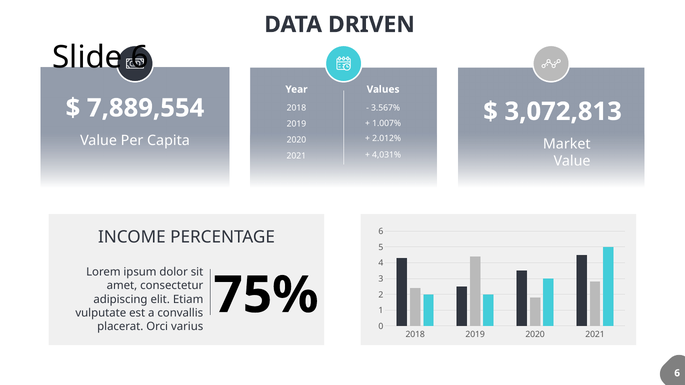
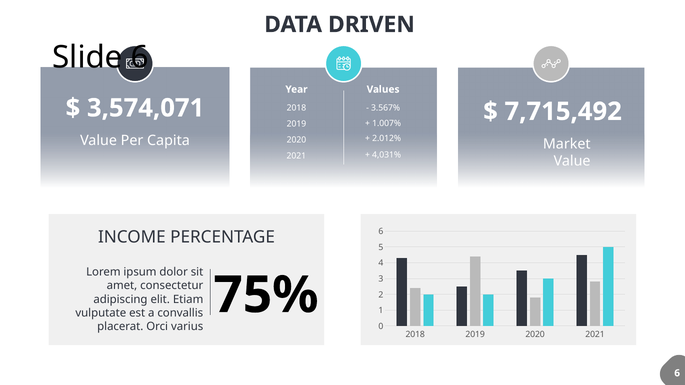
7,889,554: 7,889,554 -> 3,574,071 (146, 108)
3,072,813: 3,072,813 -> 7,715,492 (563, 112)
